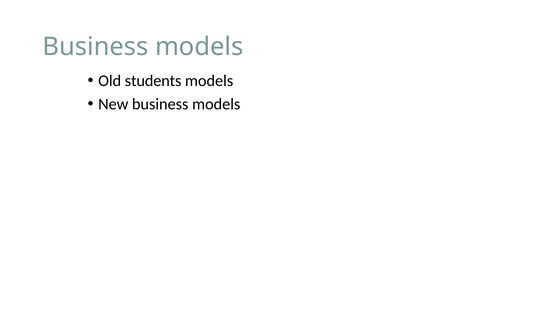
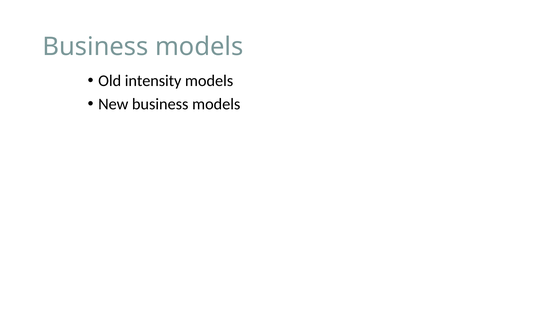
students: students -> intensity (153, 81)
